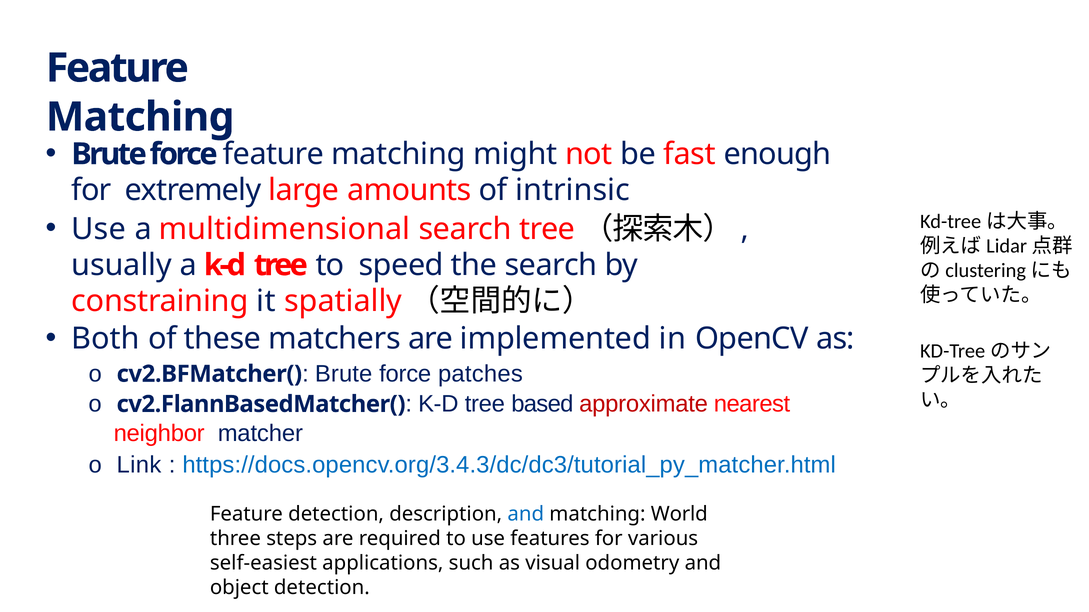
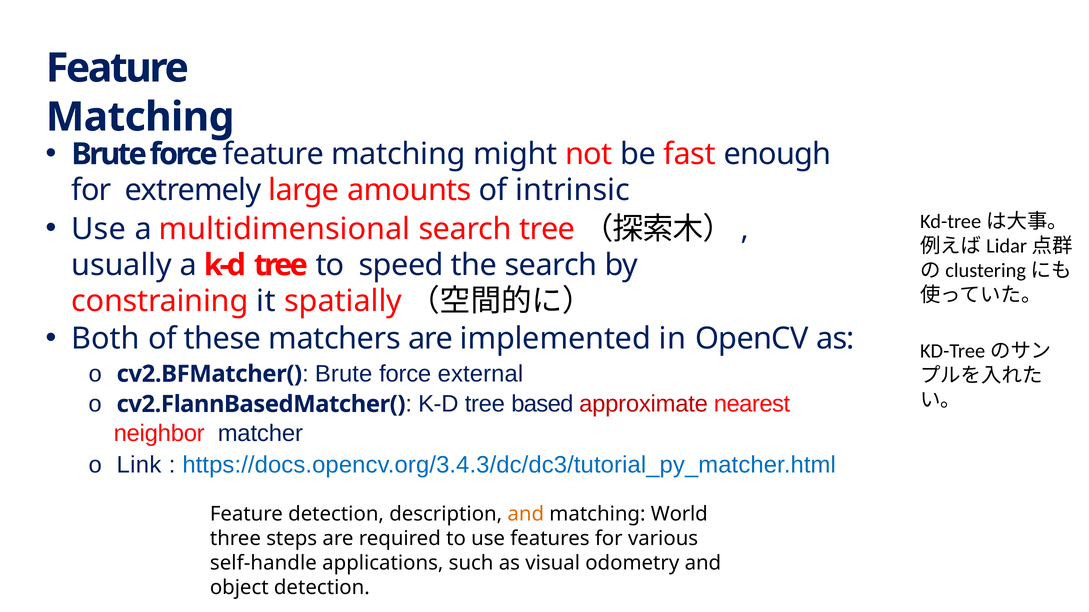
patches: patches -> external (480, 374)
and colour: blue -> orange (526, 515)
self-easiest: self-easiest -> self-handle (263, 564)
